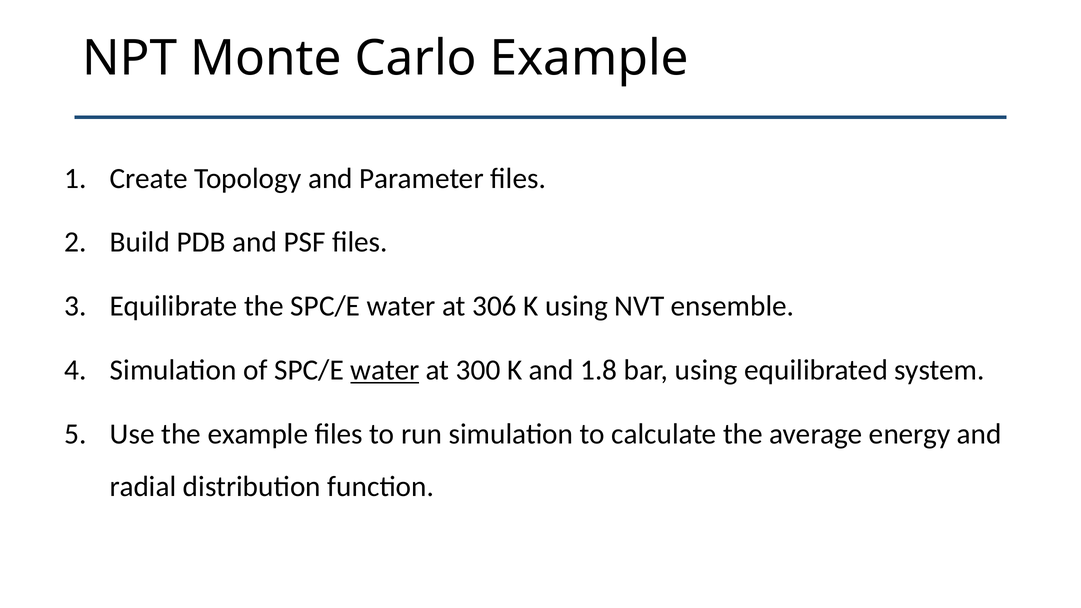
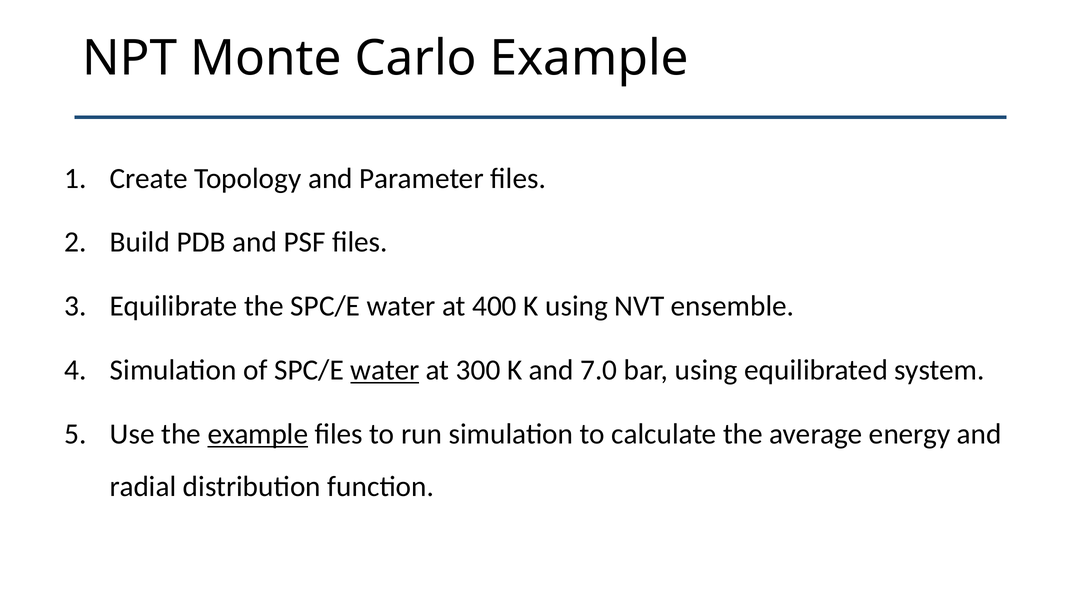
306: 306 -> 400 (495, 306)
1.8: 1.8 -> 7.0 (599, 370)
example underline: none -> present (258, 434)
